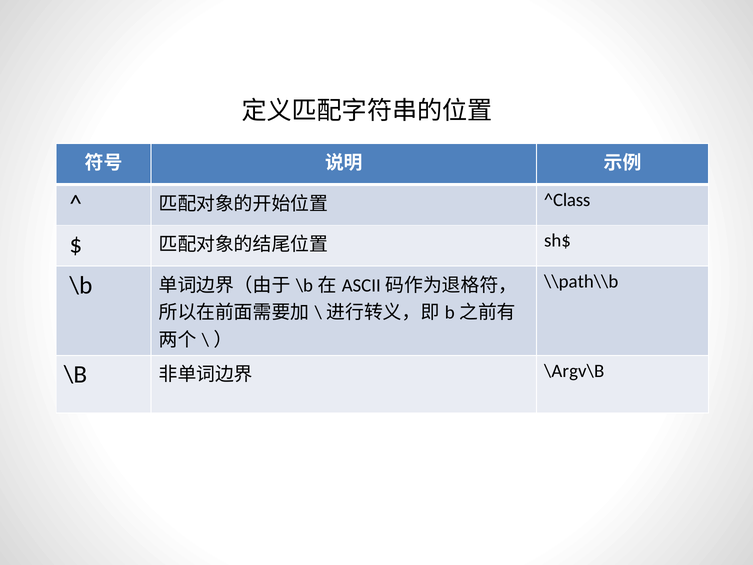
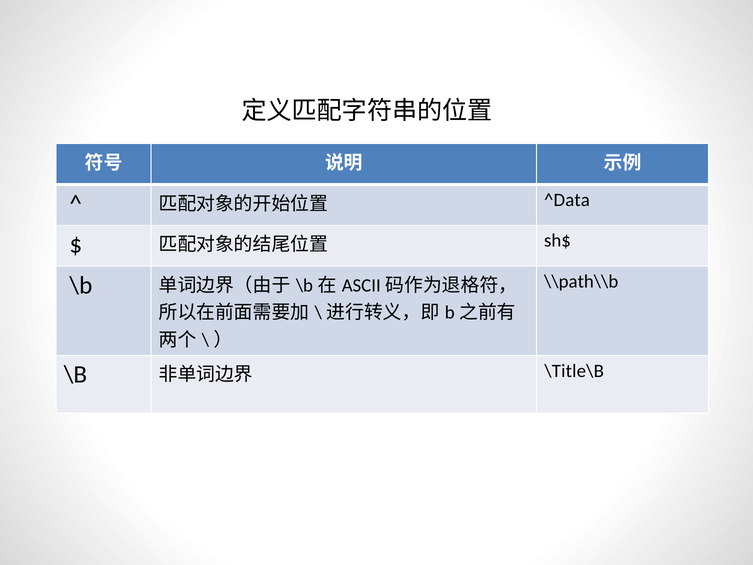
^Class: ^Class -> ^Data (567, 200)
\Argv\B: \Argv\B -> \Title\B (574, 371)
